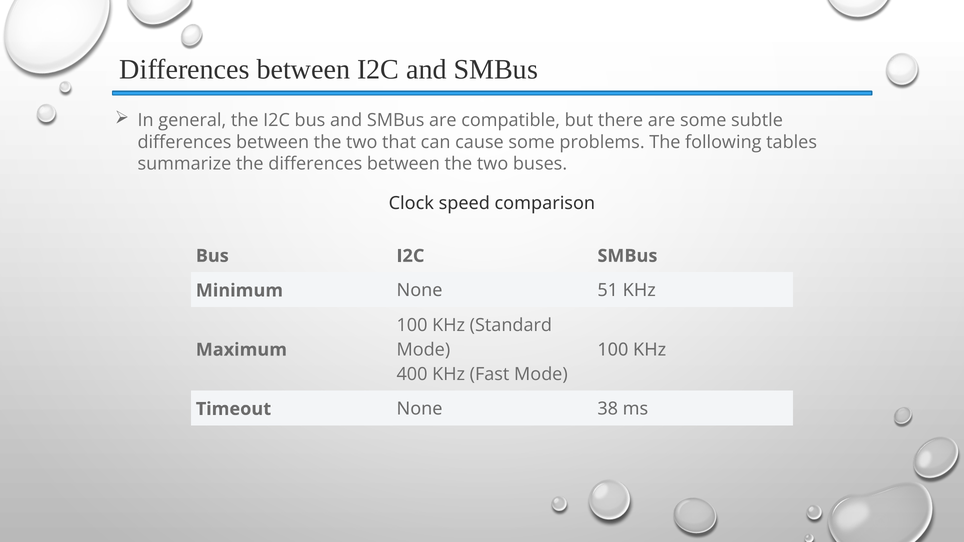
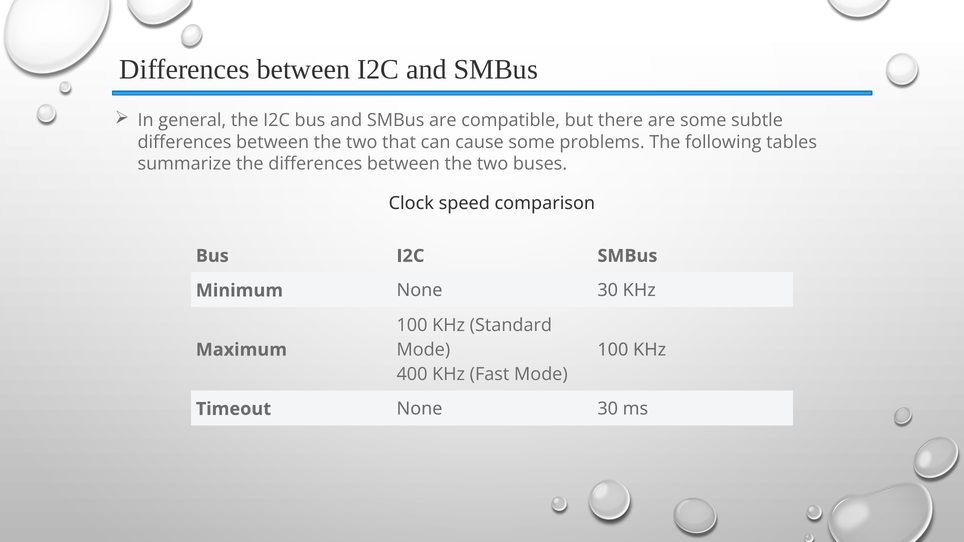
Minimum None 51: 51 -> 30 (608, 291)
Timeout None 38: 38 -> 30 (608, 409)
